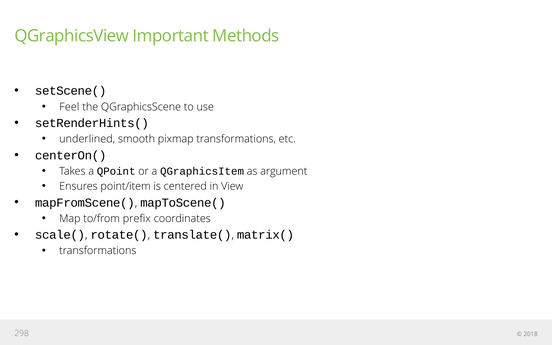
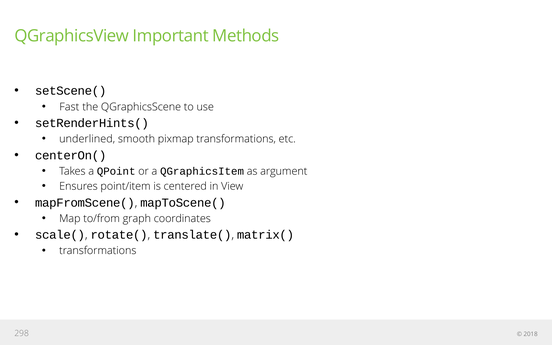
Feel: Feel -> Fast (69, 107)
prefix: prefix -> graph (137, 218)
